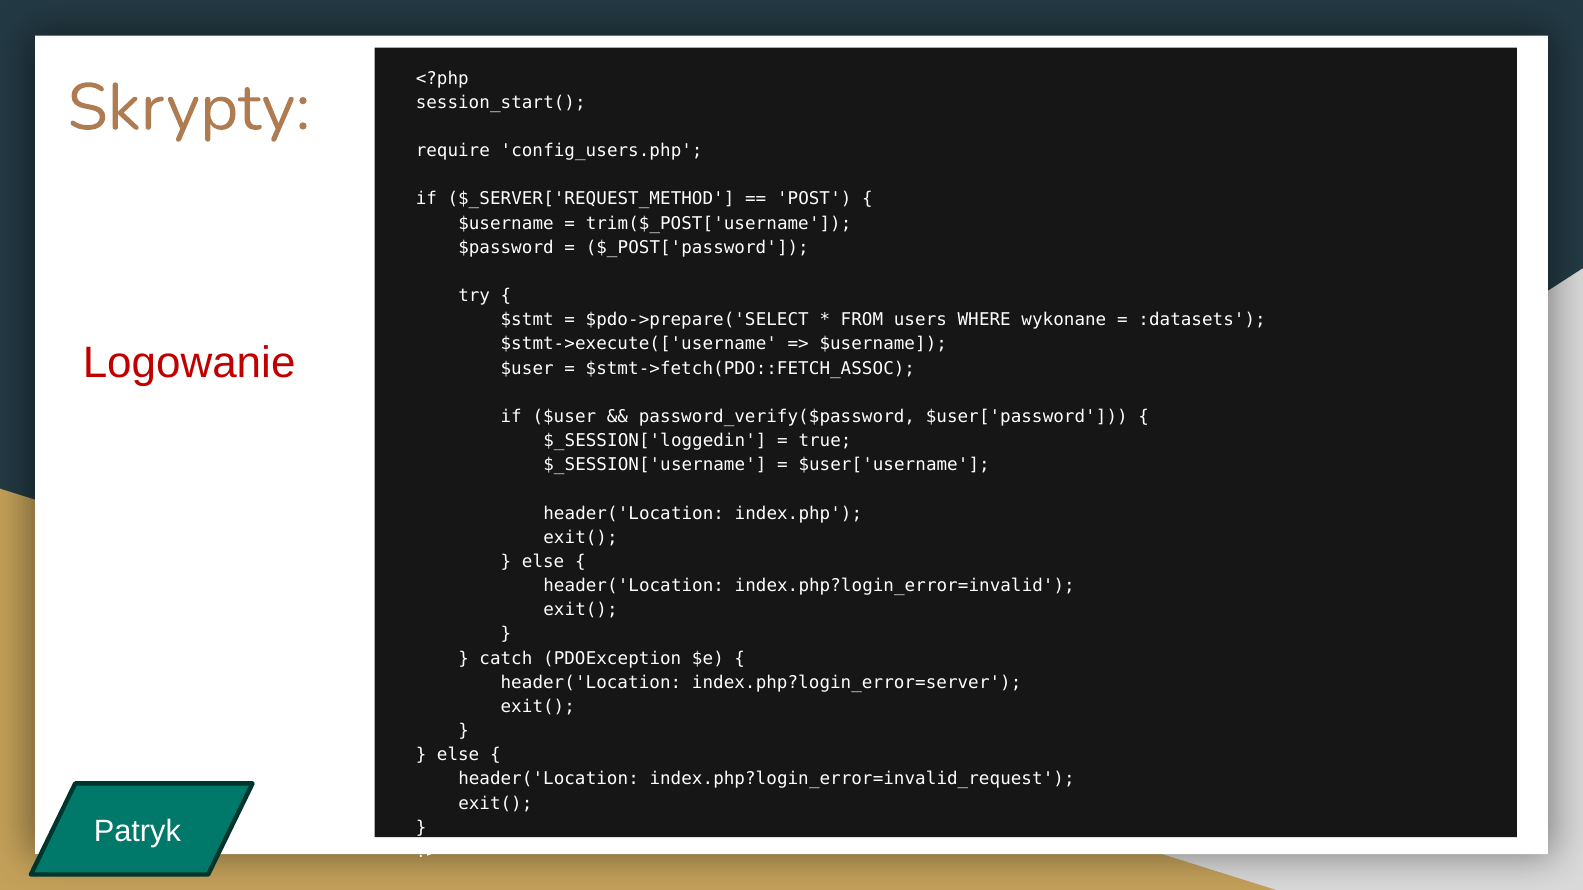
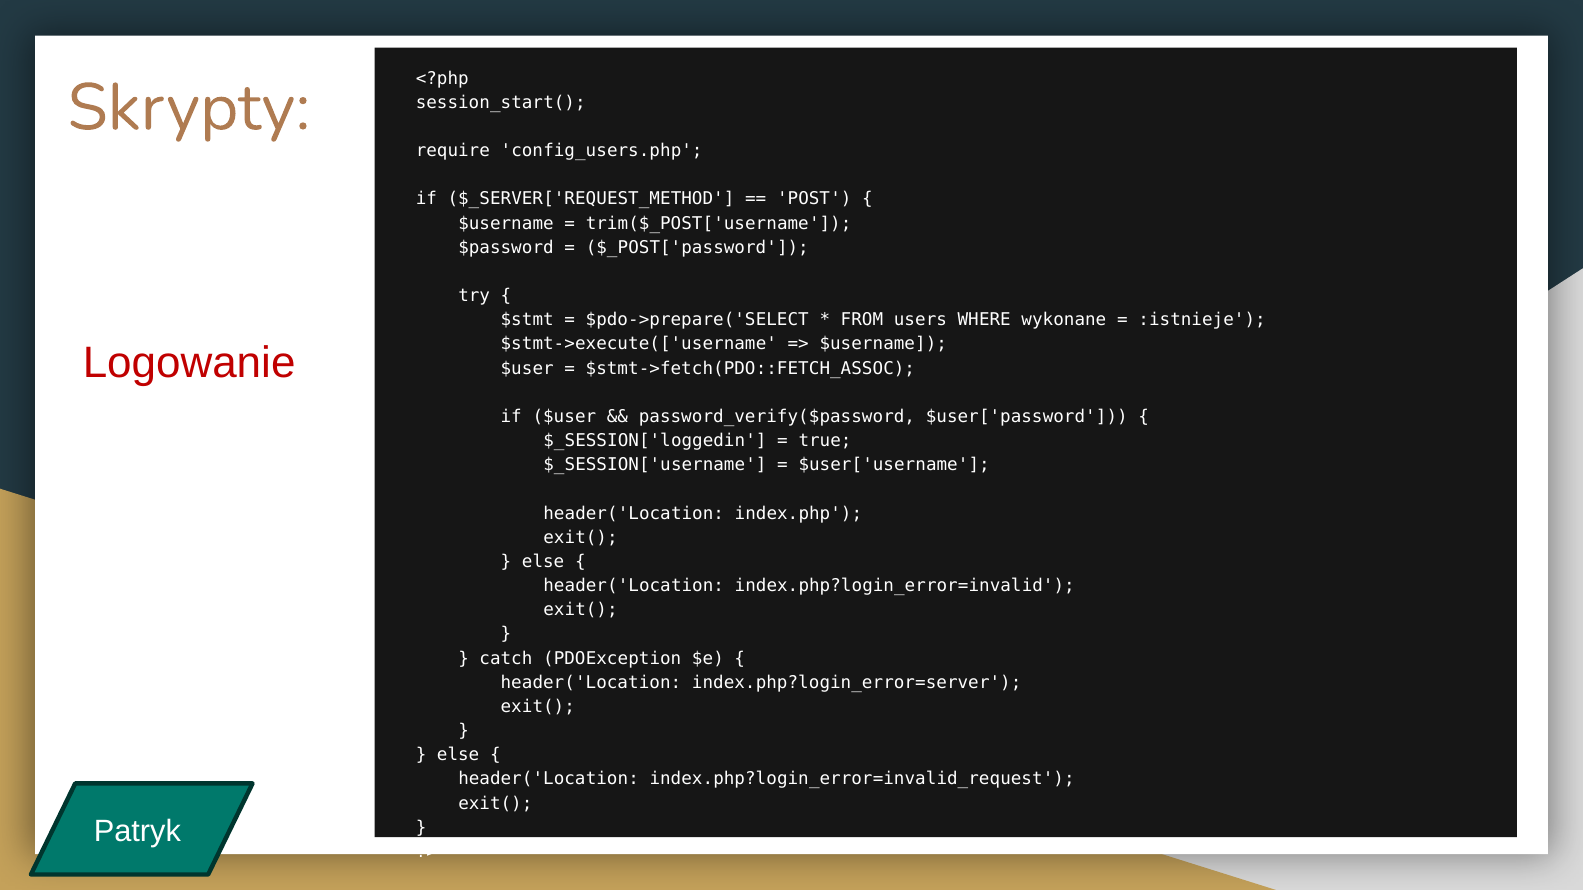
:datasets: :datasets -> :istnieje (1202, 320)
